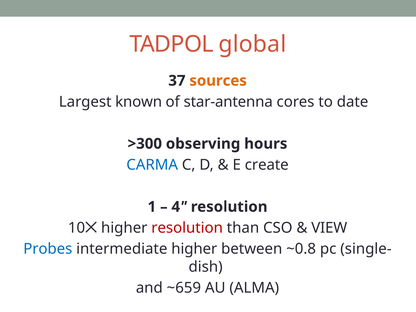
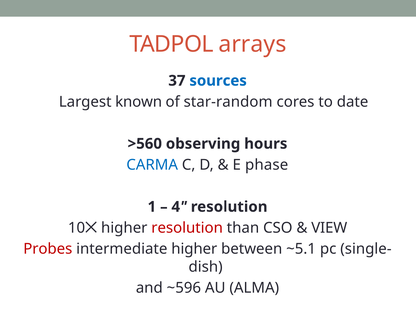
global: global -> arrays (252, 44)
sources colour: orange -> blue (218, 81)
star-antenna: star-antenna -> star-random (228, 102)
>300: >300 -> >560 (145, 144)
create: create -> phase (267, 165)
Probes colour: blue -> red (48, 249)
~0.8: ~0.8 -> ~5.1 (301, 249)
~659: ~659 -> ~596 (184, 288)
